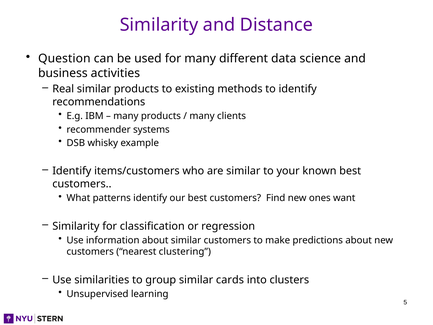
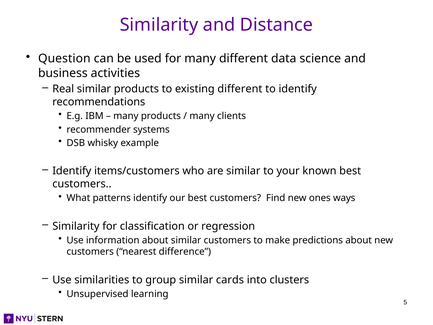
existing methods: methods -> different (240, 89)
want: want -> ways (344, 198)
clustering: clustering -> difference (185, 252)
